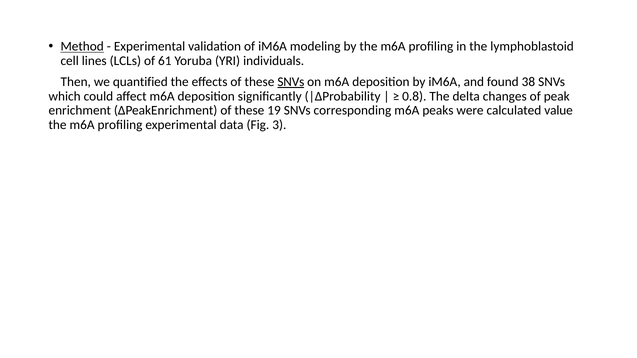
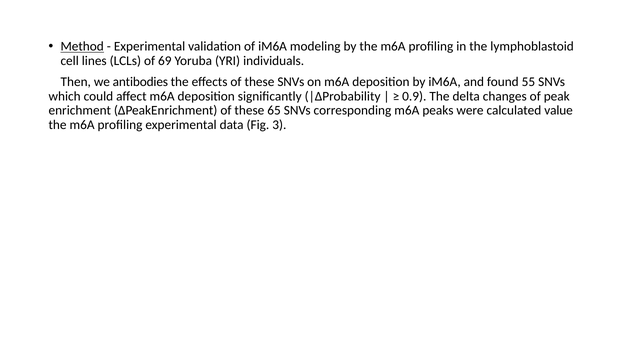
61: 61 -> 69 (165, 61)
quantified: quantified -> antibodies (140, 82)
SNVs underline: present -> none (291, 82)
38: 38 -> 55 (528, 82)
0.8: 0.8 -> 0.9 (414, 96)
19: 19 -> 65 (274, 111)
